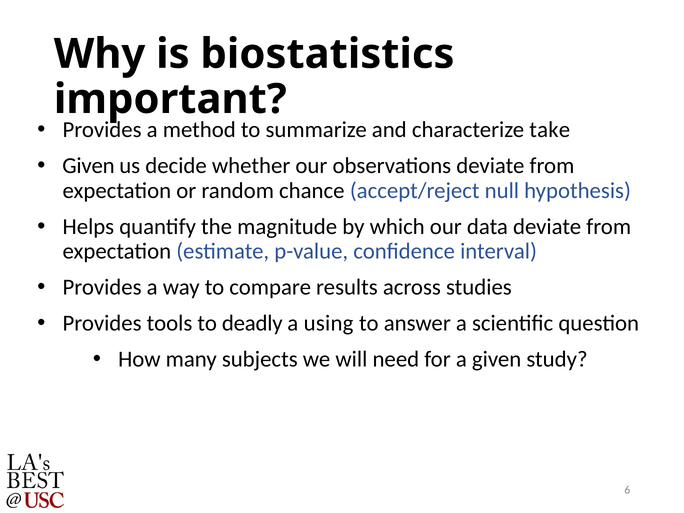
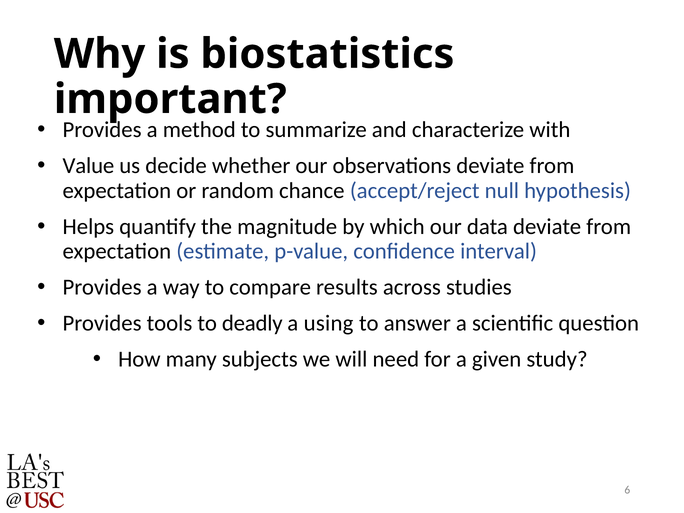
take: take -> with (550, 130)
Given: Given -> Value (88, 166)
